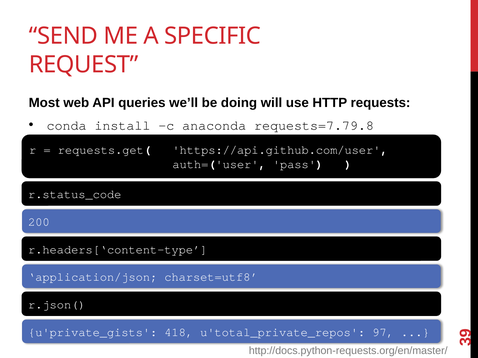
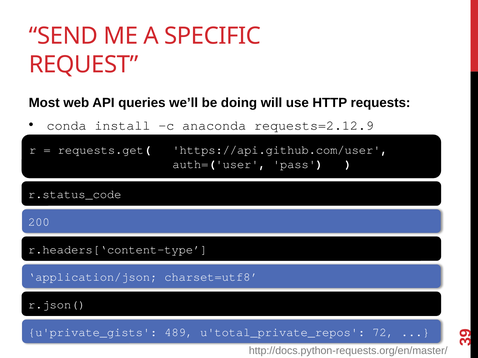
requests=7.79.8: requests=7.79.8 -> requests=2.12.9 (314, 125)
418: 418 -> 489 (179, 333)
97: 97 -> 72 (383, 333)
